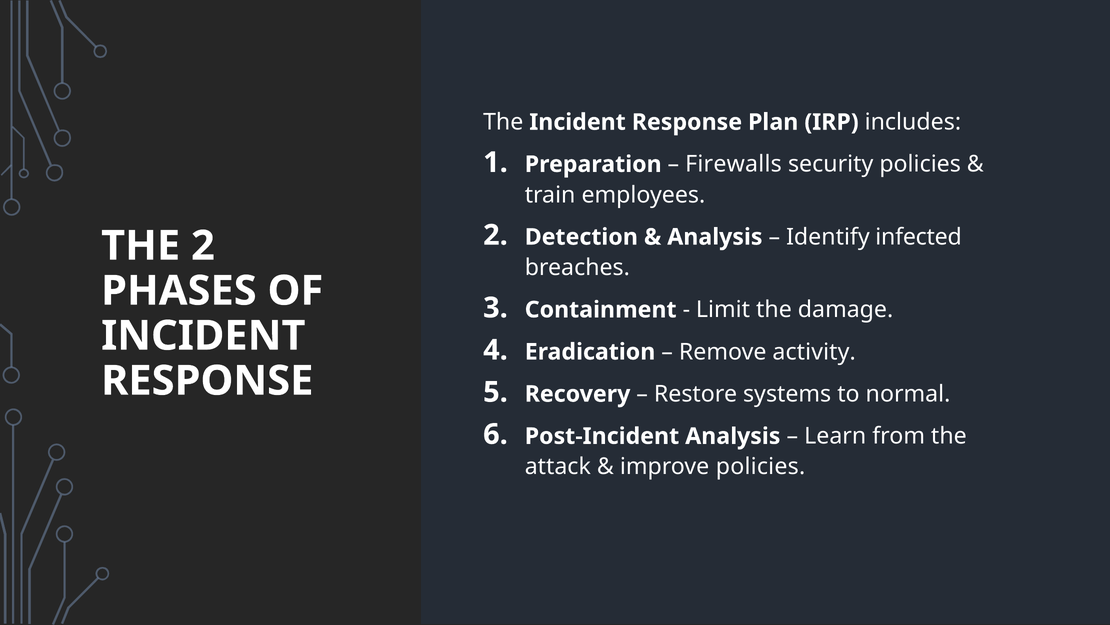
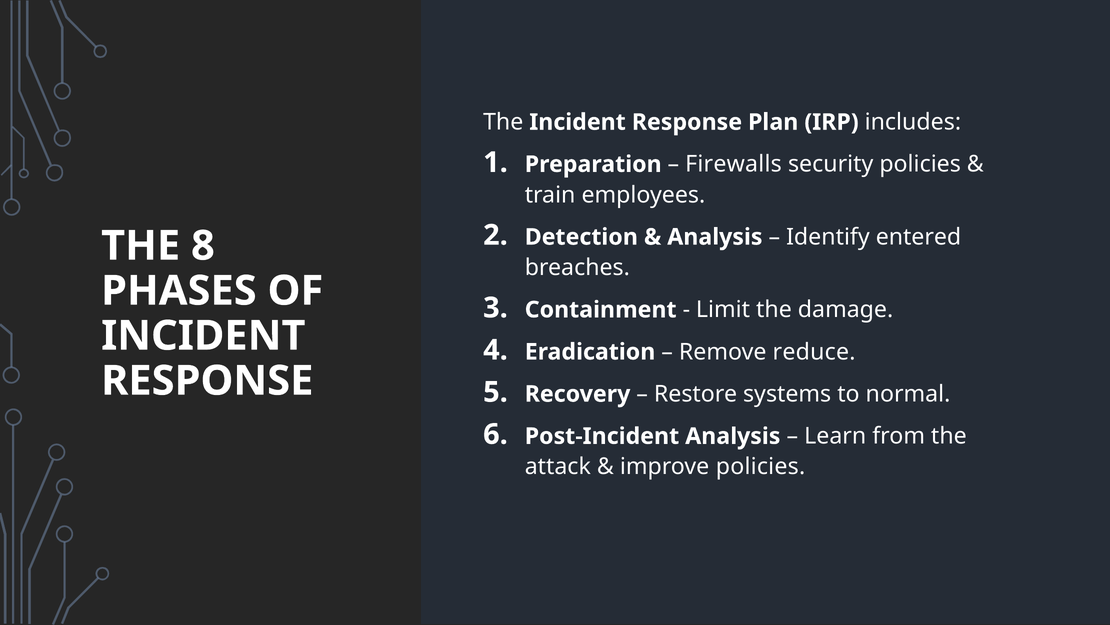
infected: infected -> entered (918, 237)
THE 2: 2 -> 8 (203, 246)
activity: activity -> reduce (814, 352)
